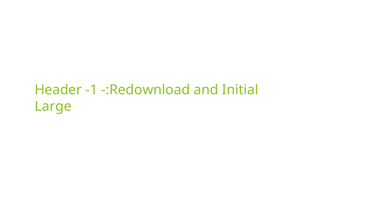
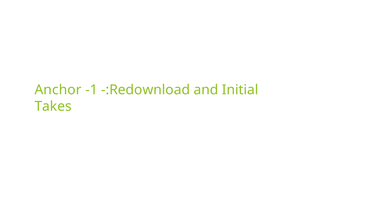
Header: Header -> Anchor (58, 90)
Large: Large -> Takes (53, 107)
